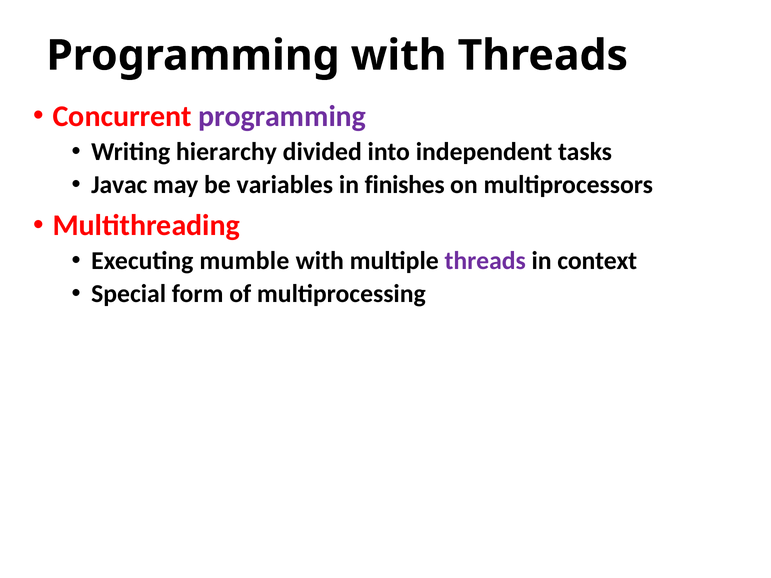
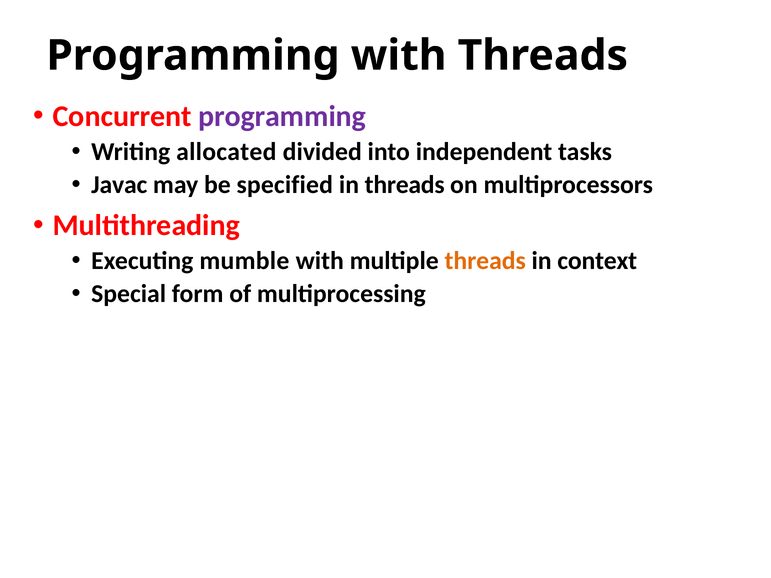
hierarchy: hierarchy -> allocated (226, 152)
variables: variables -> specified (285, 185)
in finishes: finishes -> threads (405, 185)
threads colour: purple -> orange (485, 261)
